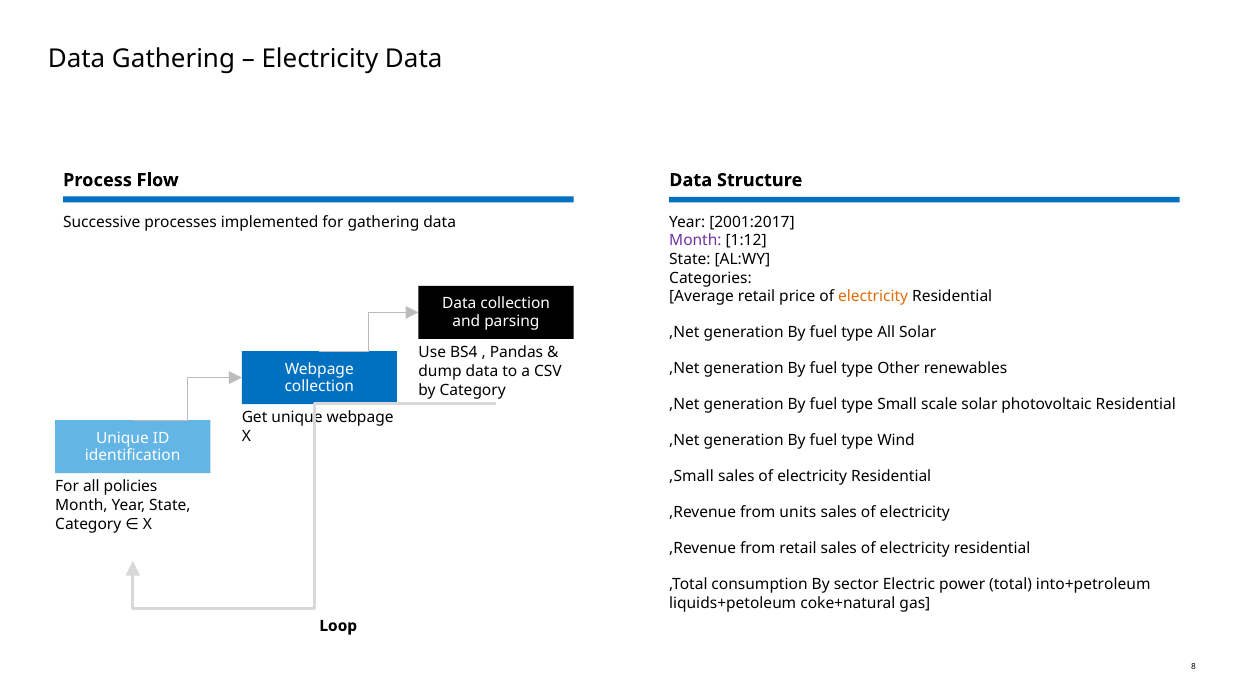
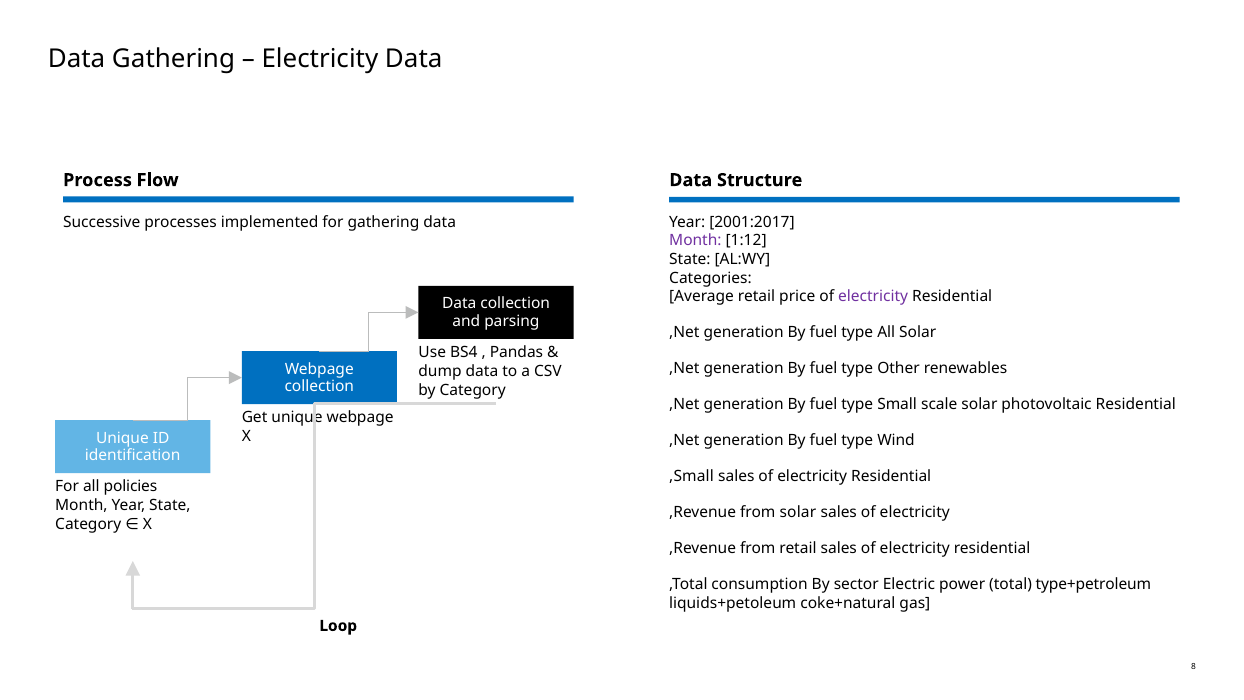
electricity colour: orange -> purple (873, 297)
from units: units -> solar (798, 512)
into+petroleum: into+petroleum -> type+petroleum (1093, 584)
